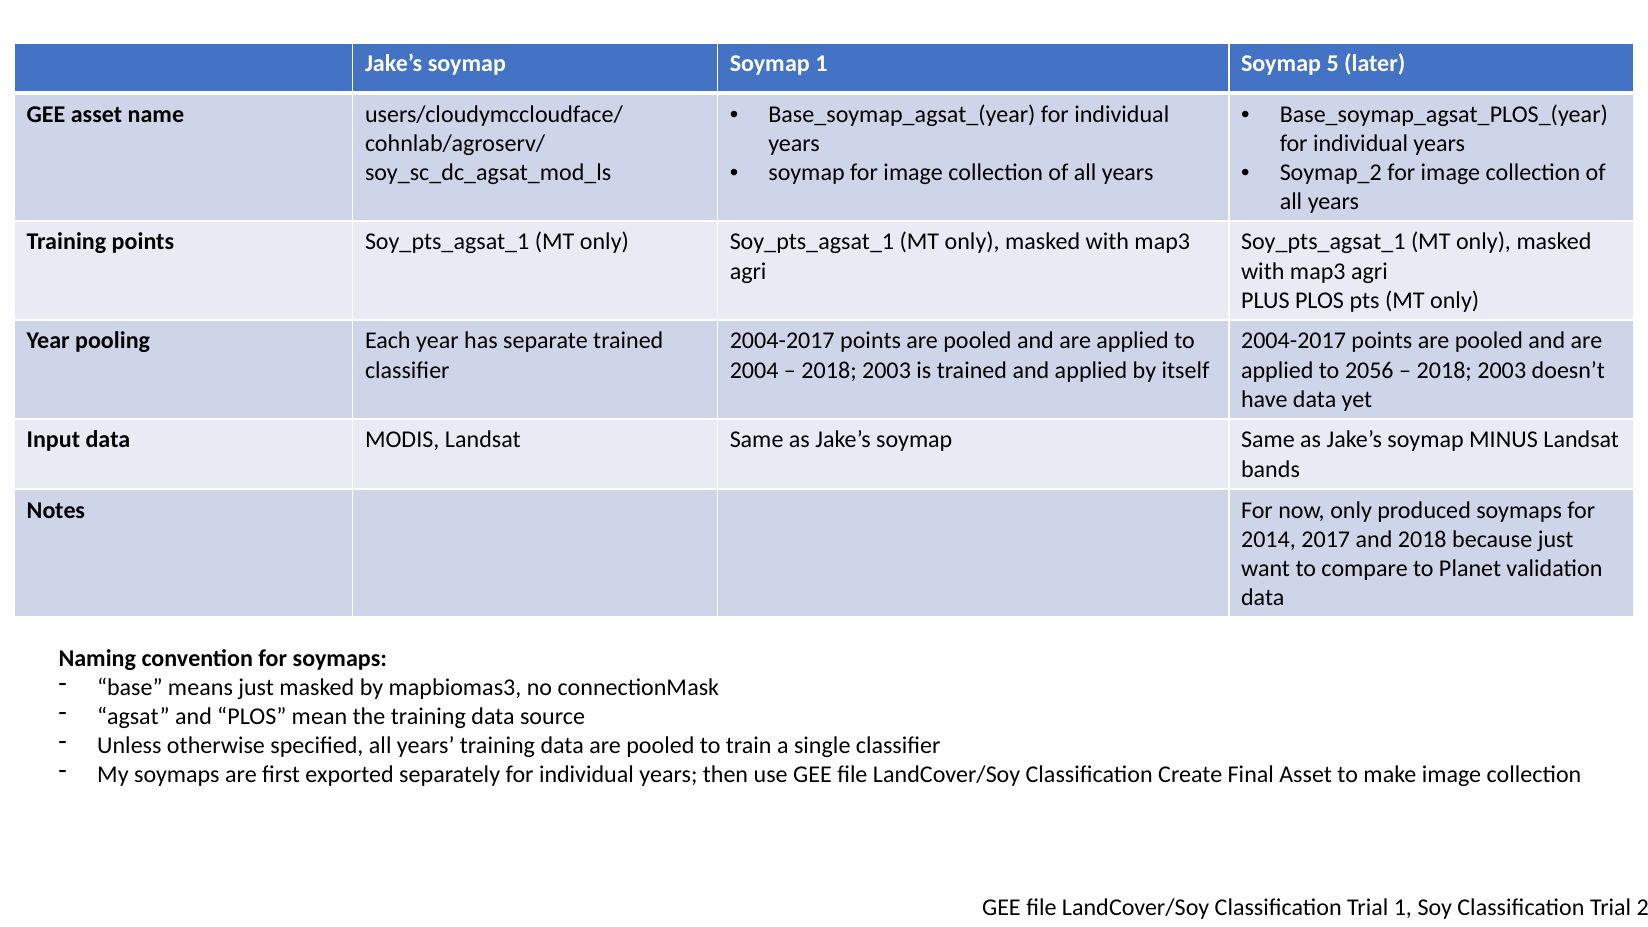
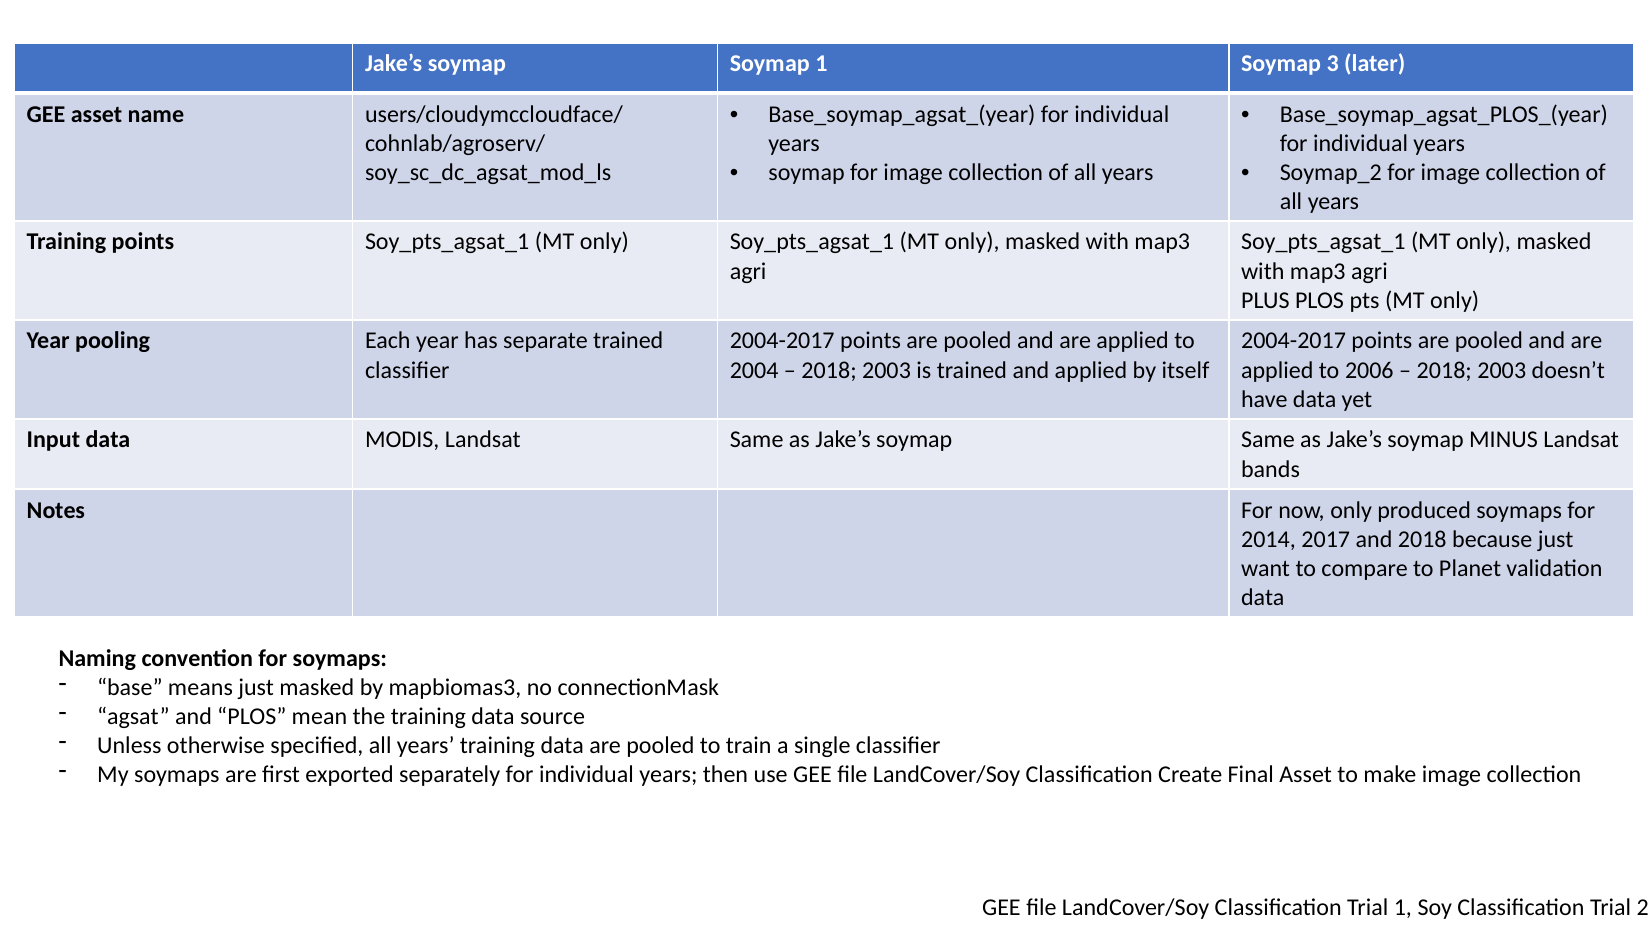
5: 5 -> 3 (1333, 64)
2056: 2056 -> 2006 (1369, 370)
